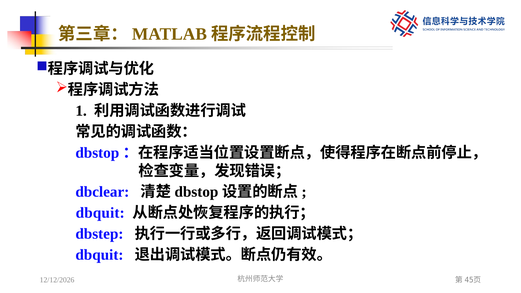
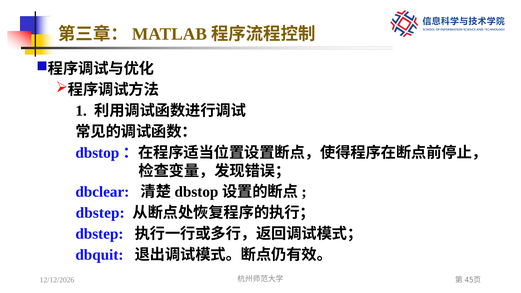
dbquit: dbquit -> dbstep (100, 213)
